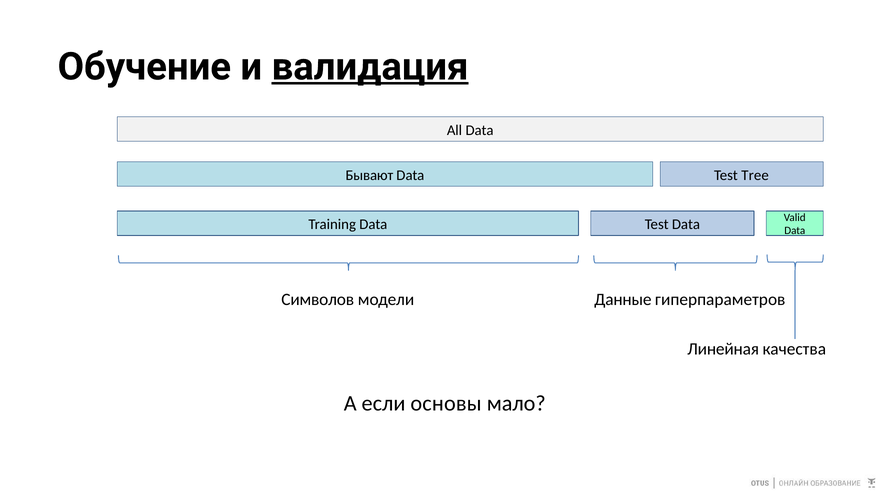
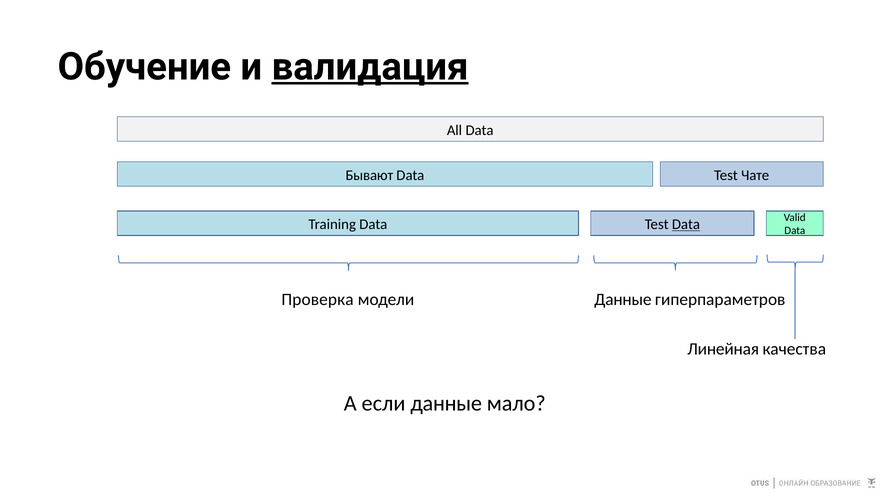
Tree: Tree -> Чате (755, 175)
Data underline: none -> present (686, 224)
Символов: Символов -> Проверка (318, 299)
если основы: основы -> данные (446, 403)
